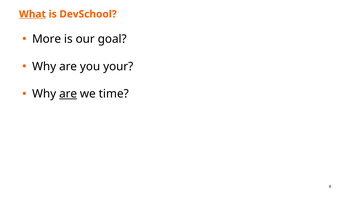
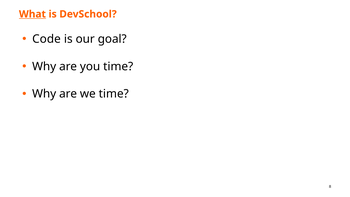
More: More -> Code (46, 39)
you your: your -> time (118, 66)
are underline: present -> none (68, 94)
